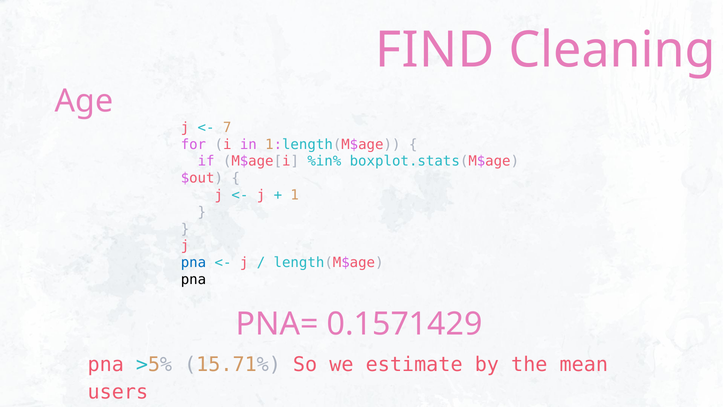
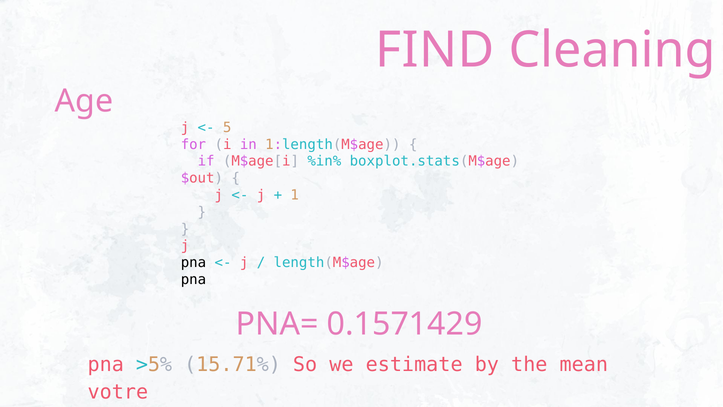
7: 7 -> 5 (227, 127)
pna colour: blue -> black (193, 262)
users: users -> votre (118, 392)
